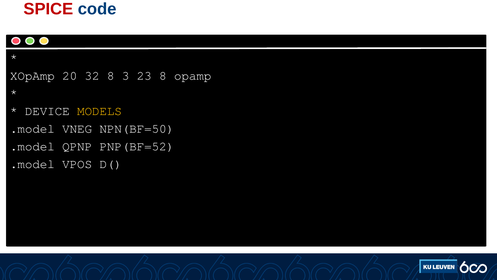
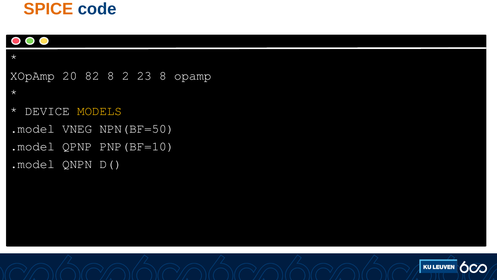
SPICE colour: red -> orange (48, 9)
32: 32 -> 82 (92, 76)
3: 3 -> 2 (126, 76)
PNP(BF=52: PNP(BF=52 -> PNP(BF=10 (137, 146)
VPOS: VPOS -> QNPN (77, 164)
